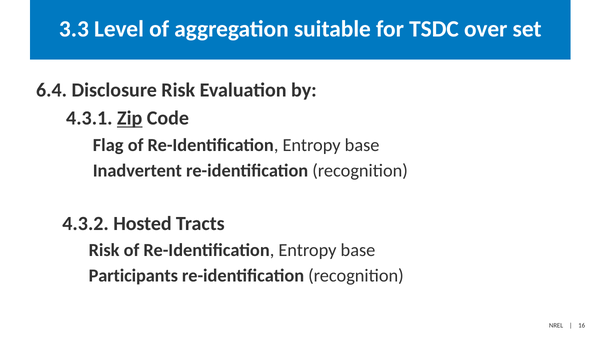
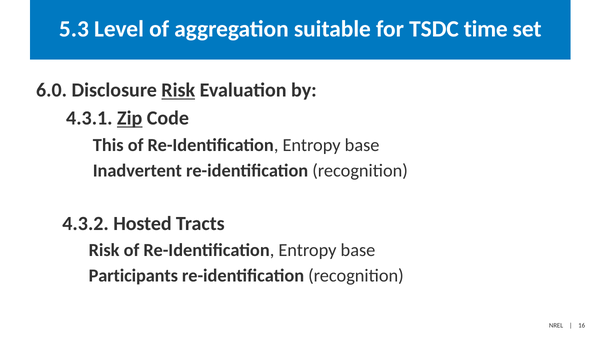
3.3: 3.3 -> 5.3 (74, 29)
over: over -> time (486, 29)
6.4: 6.4 -> 6.0 (52, 90)
Risk underline: none -> present (178, 90)
Flag: Flag -> This (108, 145)
